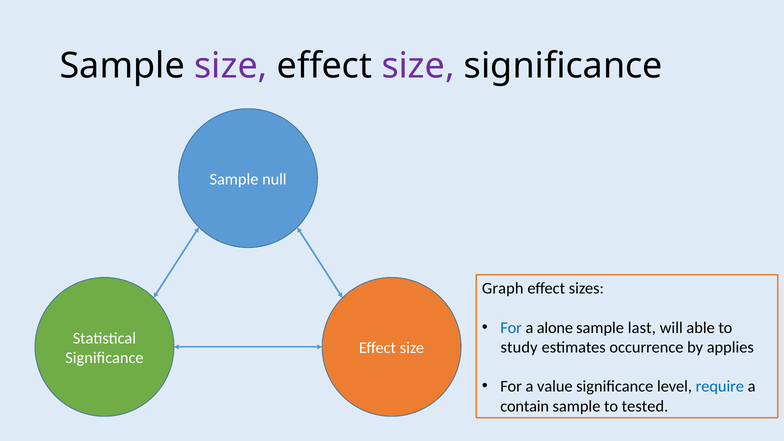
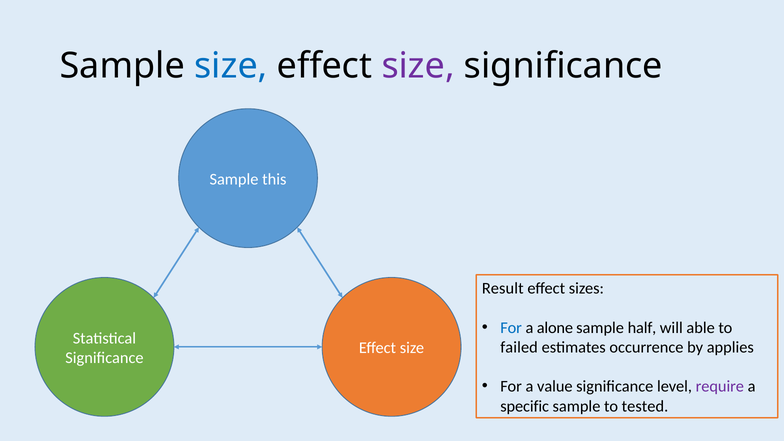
size colour: purple -> blue (231, 66)
null: null -> this (274, 179)
Graph: Graph -> Result (503, 288)
last: last -> half (642, 328)
study: study -> failed (519, 347)
require colour: blue -> purple (720, 387)
contain: contain -> specific (525, 406)
